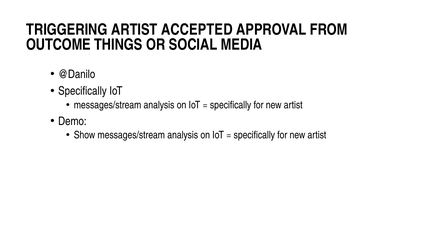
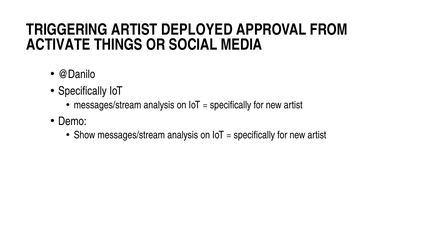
ACCEPTED: ACCEPTED -> DEPLOYED (197, 30)
OUTCOME: OUTCOME -> ACTIVATE (58, 45)
